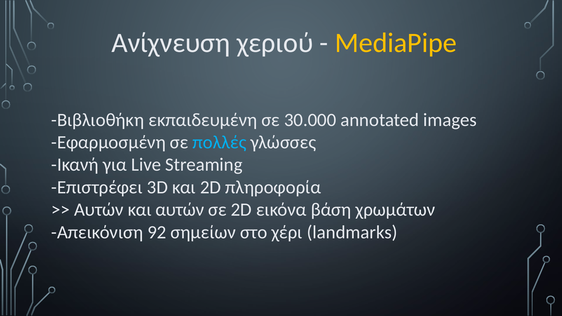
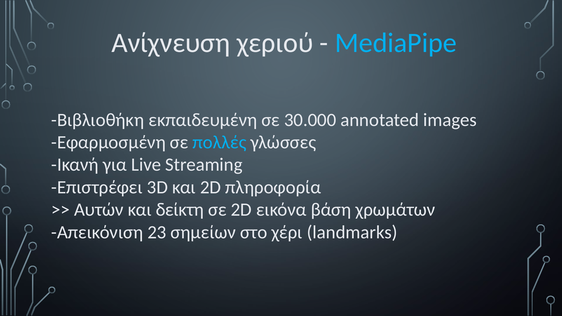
MediaPipe colour: yellow -> light blue (396, 43)
και αυτών: αυτών -> δείκτη (180, 210)
92: 92 -> 23 (157, 232)
